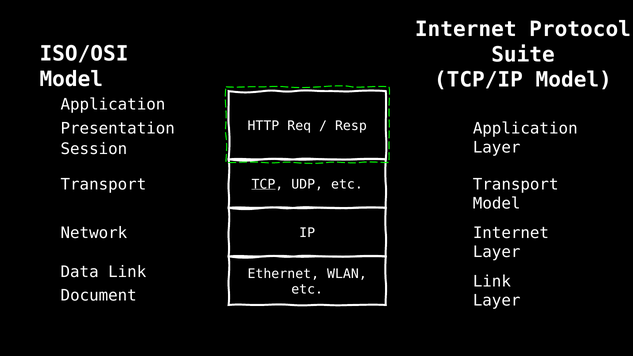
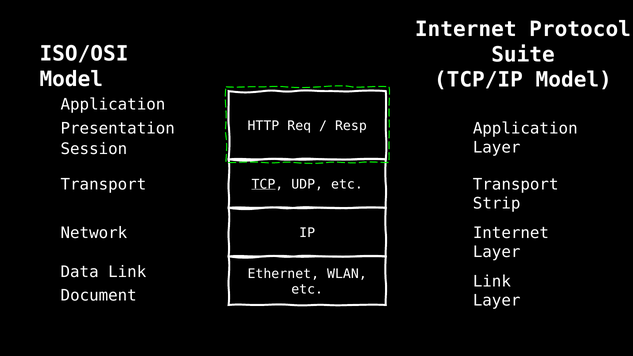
Model: Model -> Strip (497, 204)
